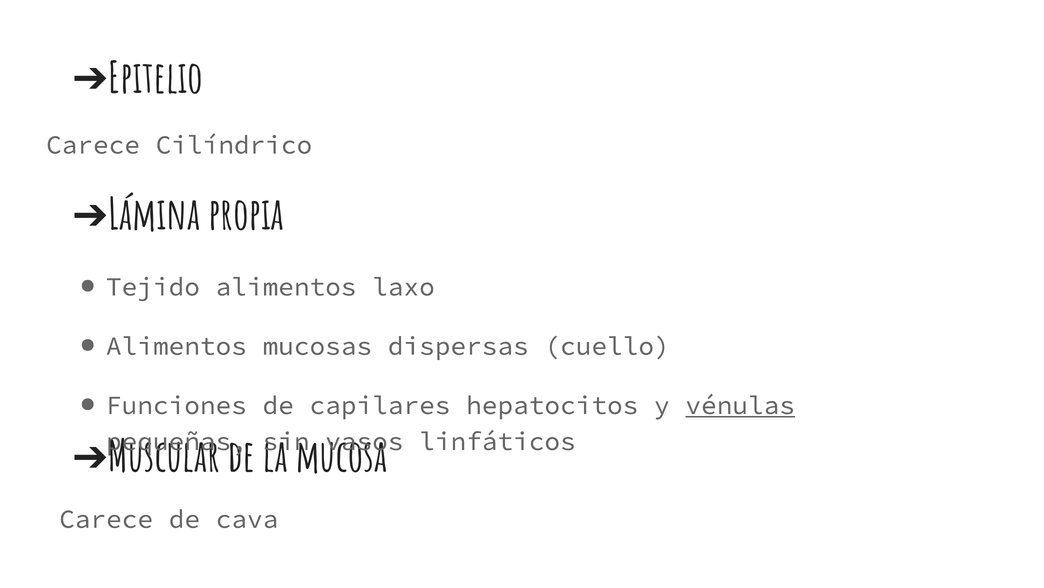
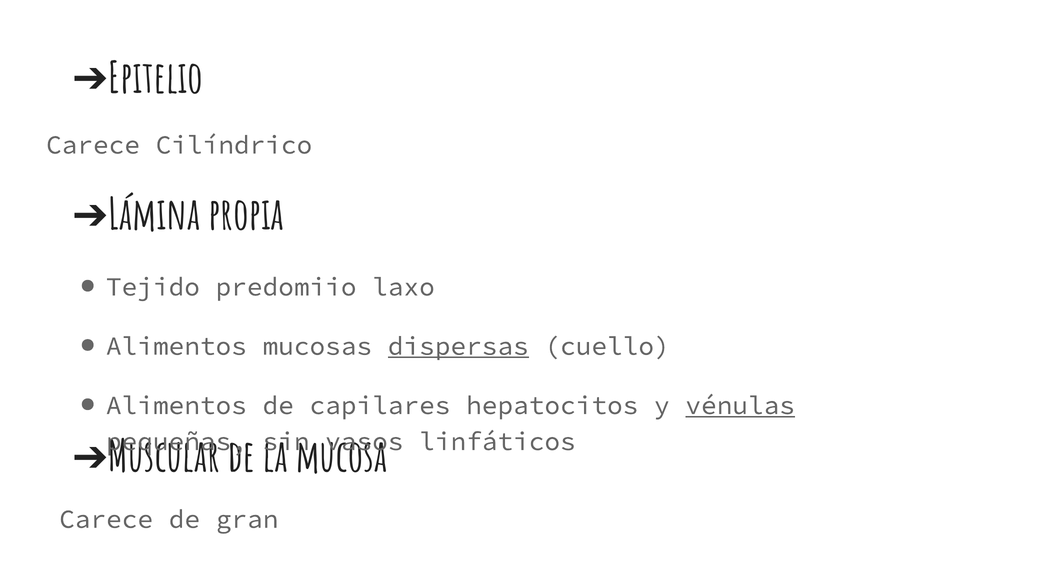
Tejido alimentos: alimentos -> predomiio (286, 287)
dispersas underline: none -> present (458, 346)
Funciones: Funciones -> Alimentos (176, 405)
cava: cava -> gran (247, 519)
